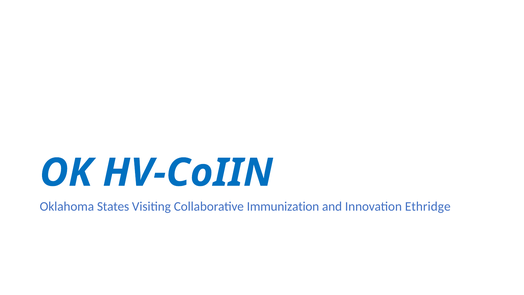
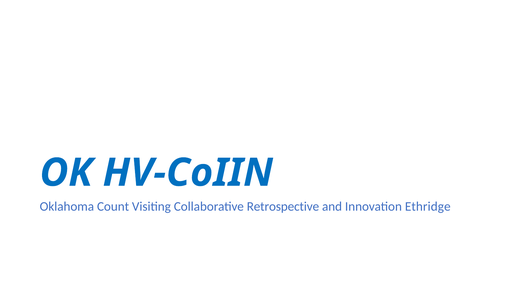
States: States -> Count (113, 206)
Immunization: Immunization -> Retrospective (283, 206)
